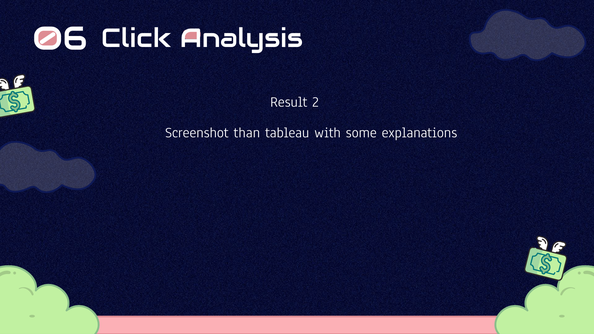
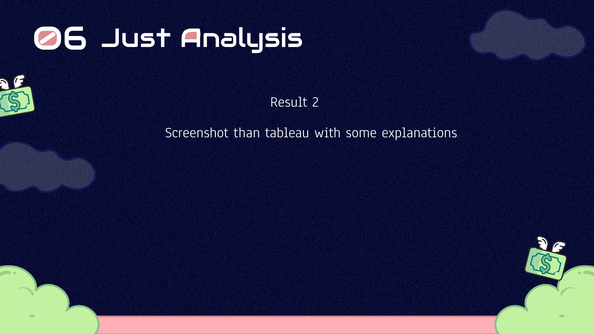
Click: Click -> Just (136, 39)
